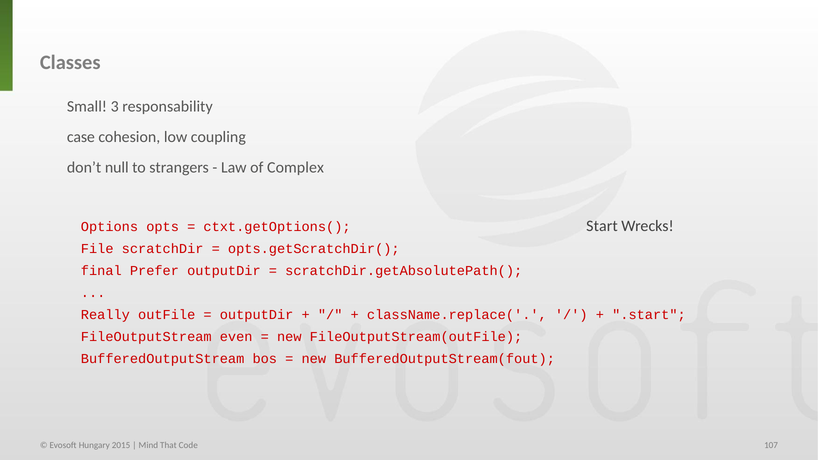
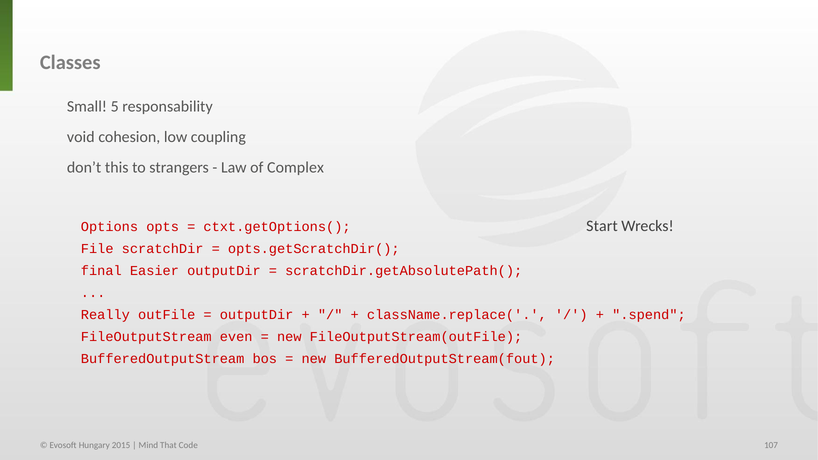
3: 3 -> 5 (115, 107)
case: case -> void (81, 137)
null: null -> this (117, 167)
Prefer: Prefer -> Easier (154, 271)
.start: .start -> .spend (649, 315)
